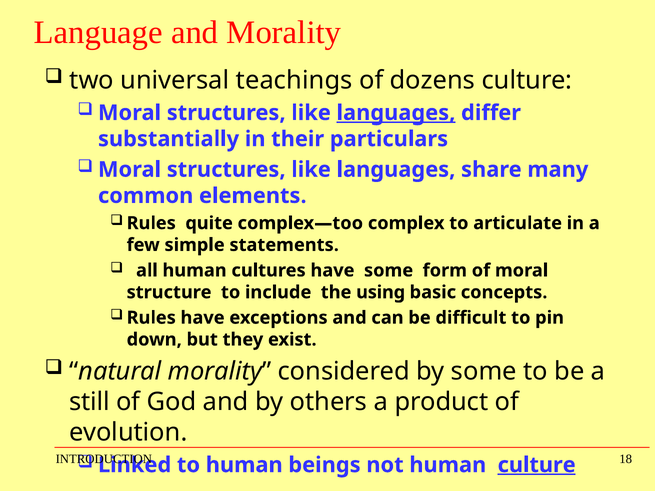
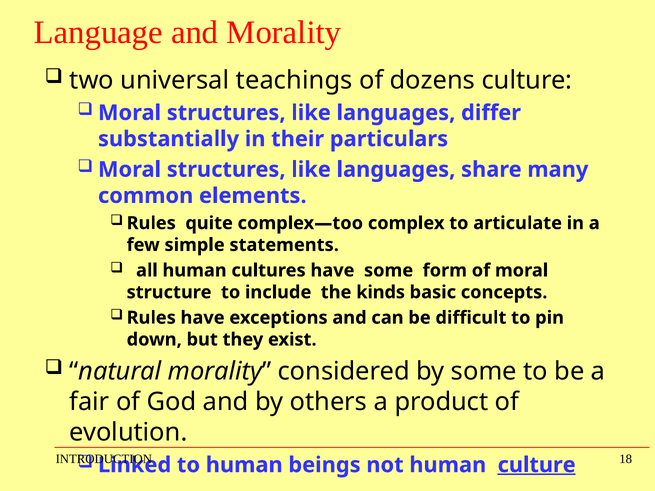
languages underline: present -> none (396, 113)
using: using -> kinds (381, 292)
still: still -> fair (89, 402)
